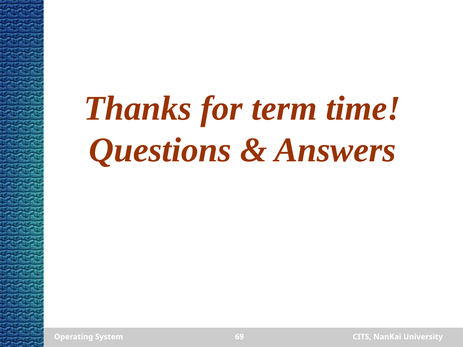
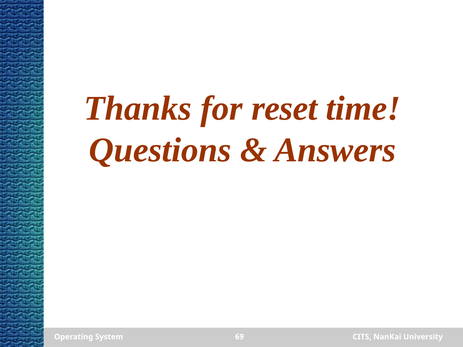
term: term -> reset (284, 109)
